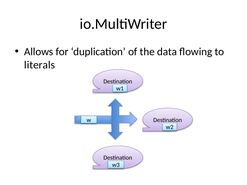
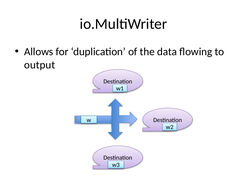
literals: literals -> output (40, 65)
